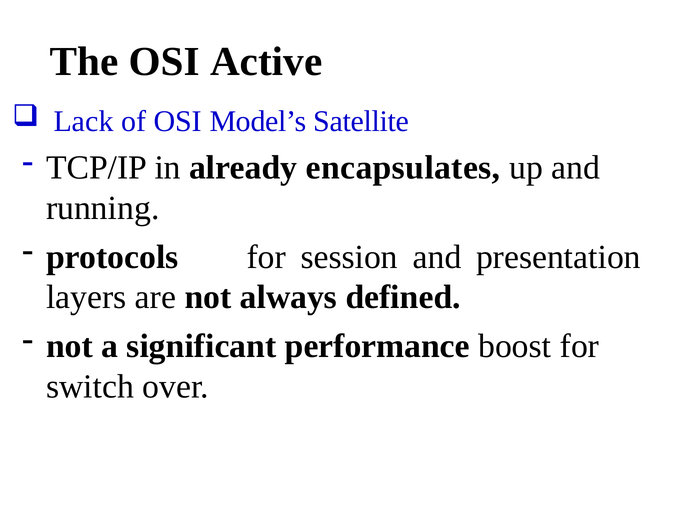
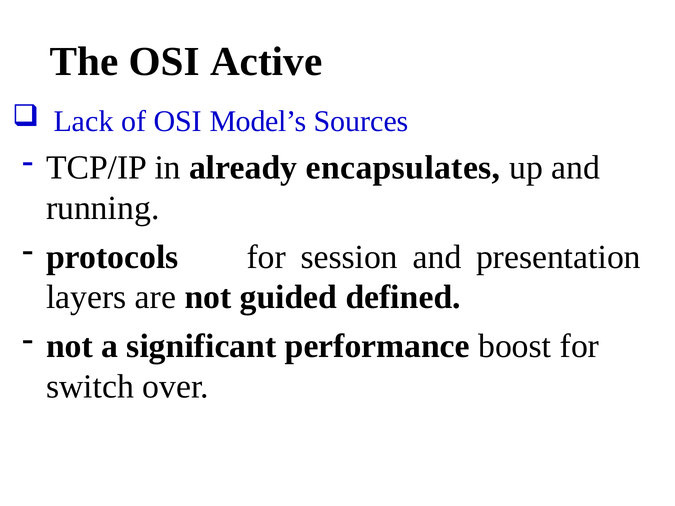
Satellite: Satellite -> Sources (361, 121)
always: always -> guided (288, 298)
